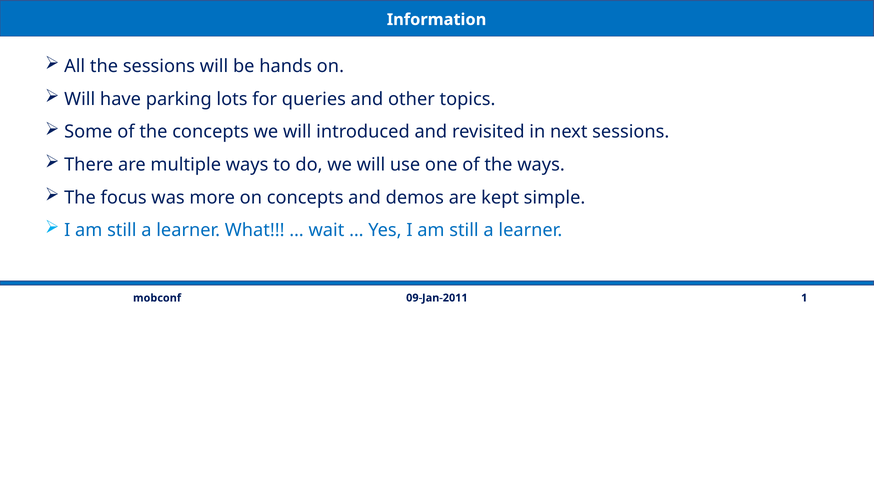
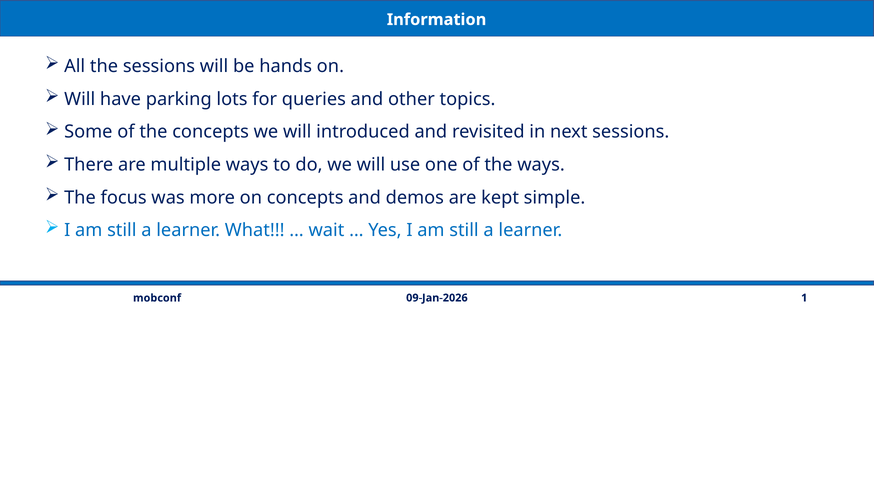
09-Jan-2011: 09-Jan-2011 -> 09-Jan-2026 (437, 298)
